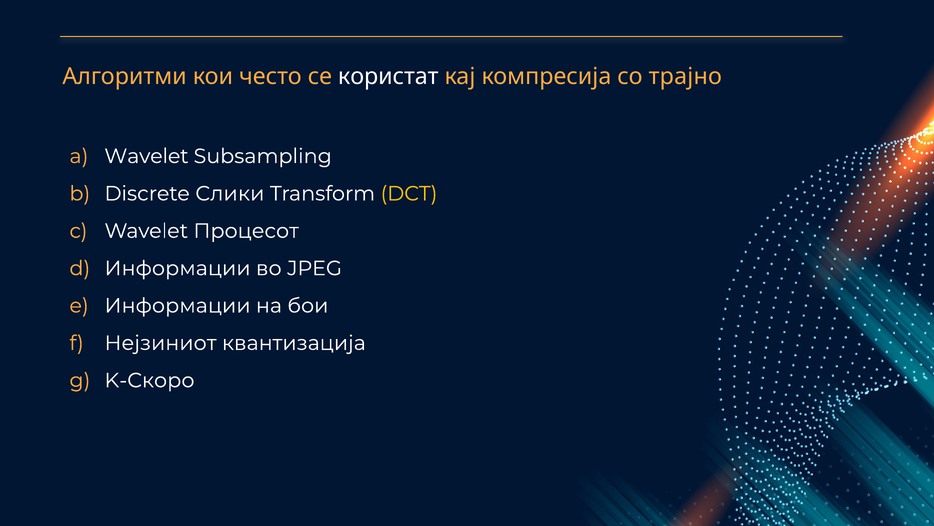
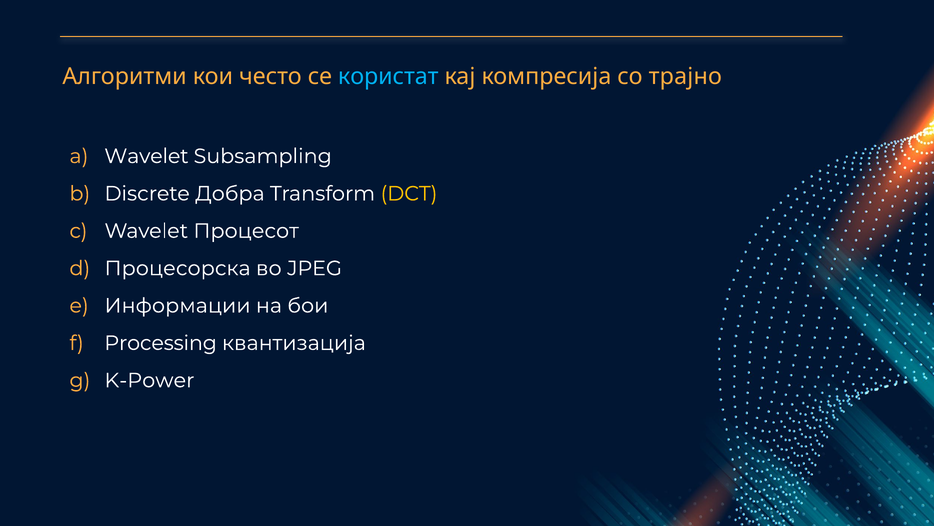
користат colour: white -> light blue (388, 76)
Слики: Слики -> Добра (230, 193)
Информации: Информации -> Процесорска (178, 268)
Нејзиниот: Нејзиниот -> Processing (161, 343)
K-Скоро: K-Скоро -> K-Power (149, 380)
